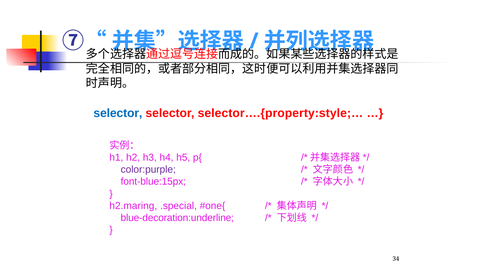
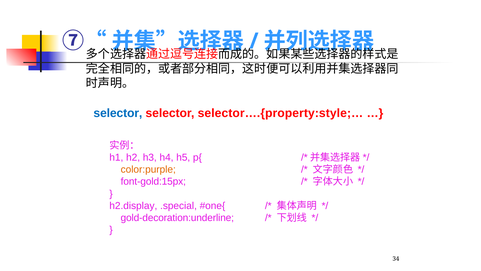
color:purple colour: purple -> orange (148, 169)
font-blue:15px: font-blue:15px -> font-gold:15px (153, 181)
h2.maring: h2.maring -> h2.display (133, 205)
blue-decoration:underline: blue-decoration:underline -> gold-decoration:underline (177, 217)
